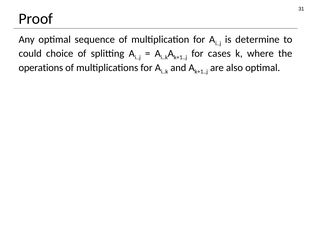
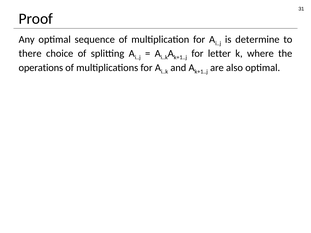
could: could -> there (30, 54)
cases: cases -> letter (219, 54)
